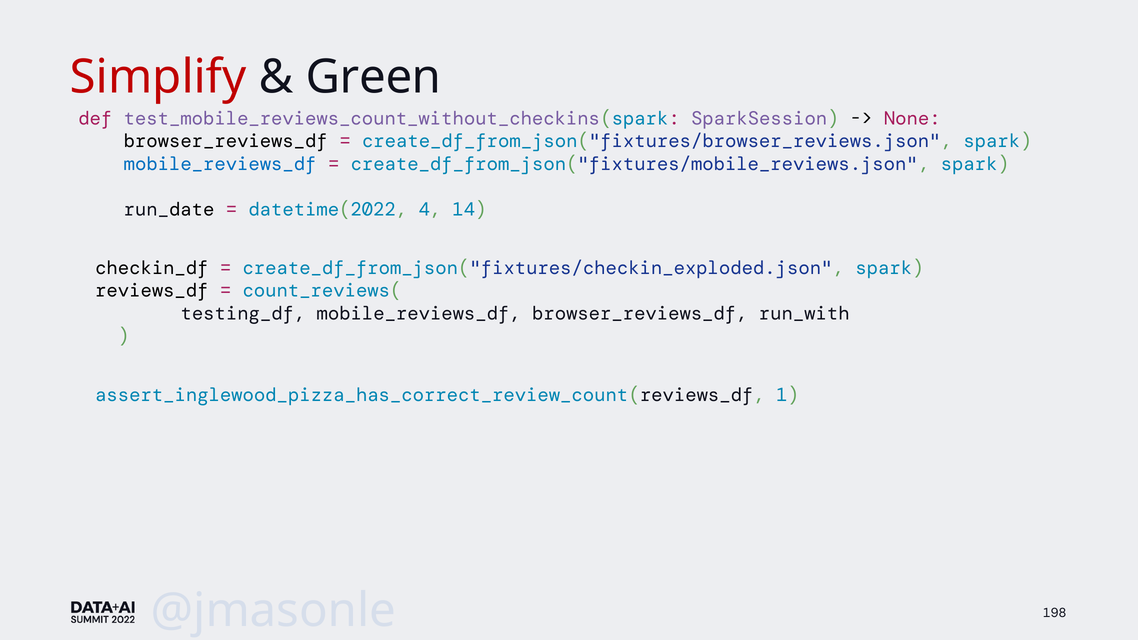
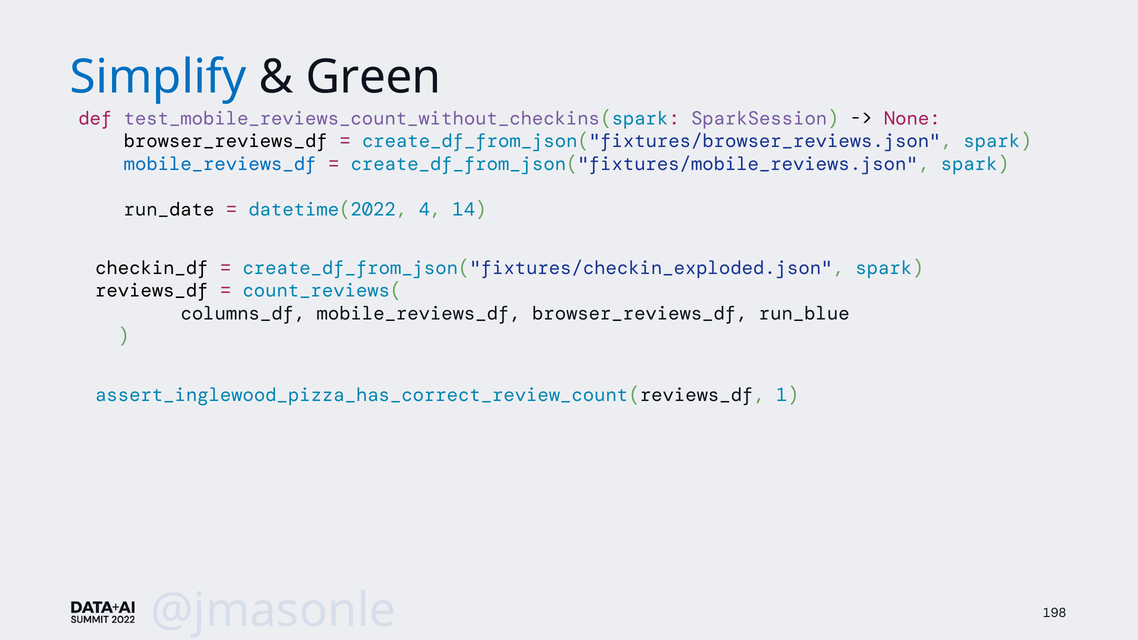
Simplify colour: red -> blue (158, 77)
testing_df: testing_df -> columns_df (243, 313)
run_with: run_with -> run_blue (804, 313)
